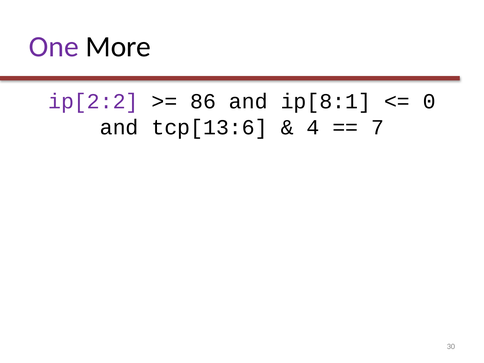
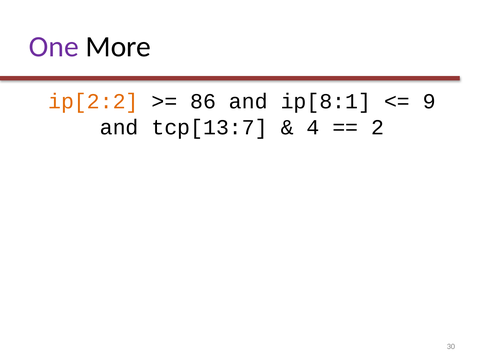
ip[2:2 colour: purple -> orange (93, 101)
0: 0 -> 9 (429, 101)
tcp[13:6: tcp[13:6 -> tcp[13:7 (210, 127)
7: 7 -> 2 (378, 127)
